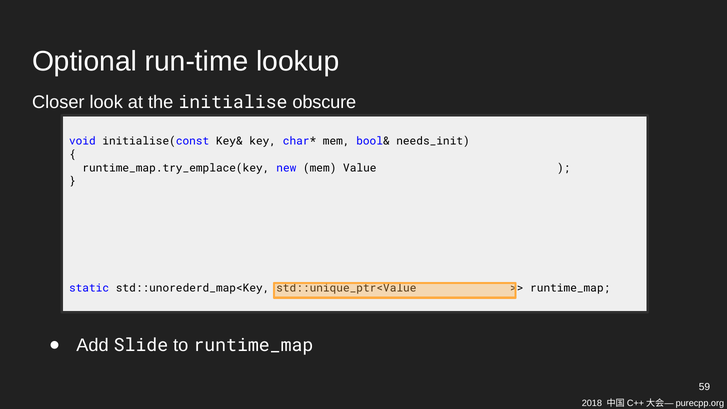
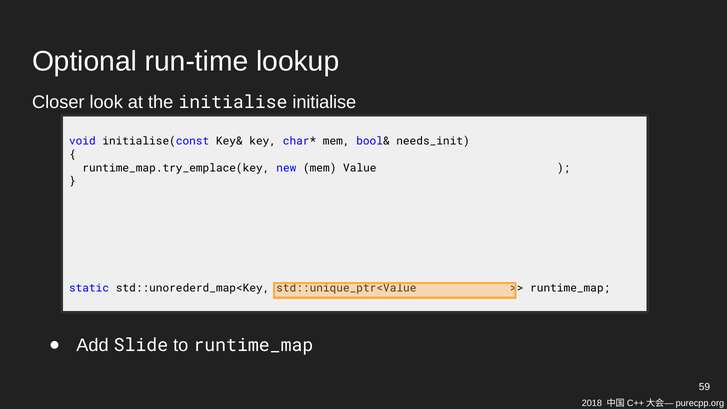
initialise obscure: obscure -> initialise (324, 102)
